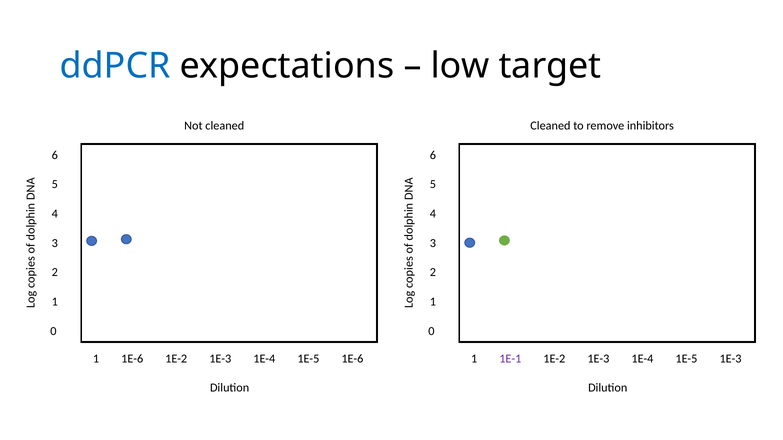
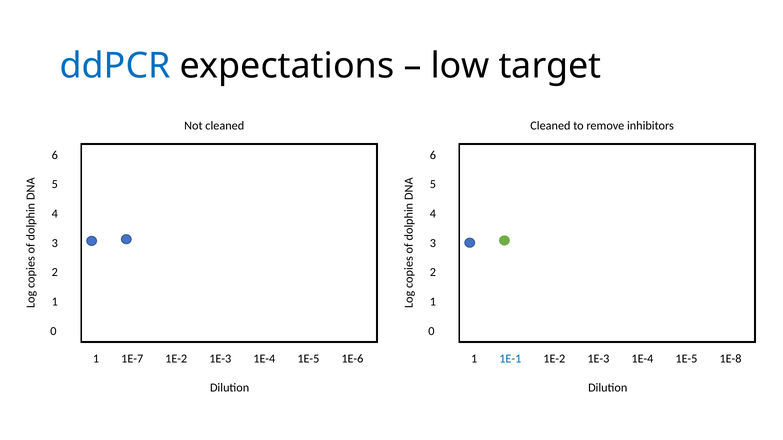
1 1E-6: 1E-6 -> 1E-7 (132, 359)
1E-1 colour: purple -> blue (510, 359)
1E-5 1E-3: 1E-3 -> 1E-8 (730, 359)
